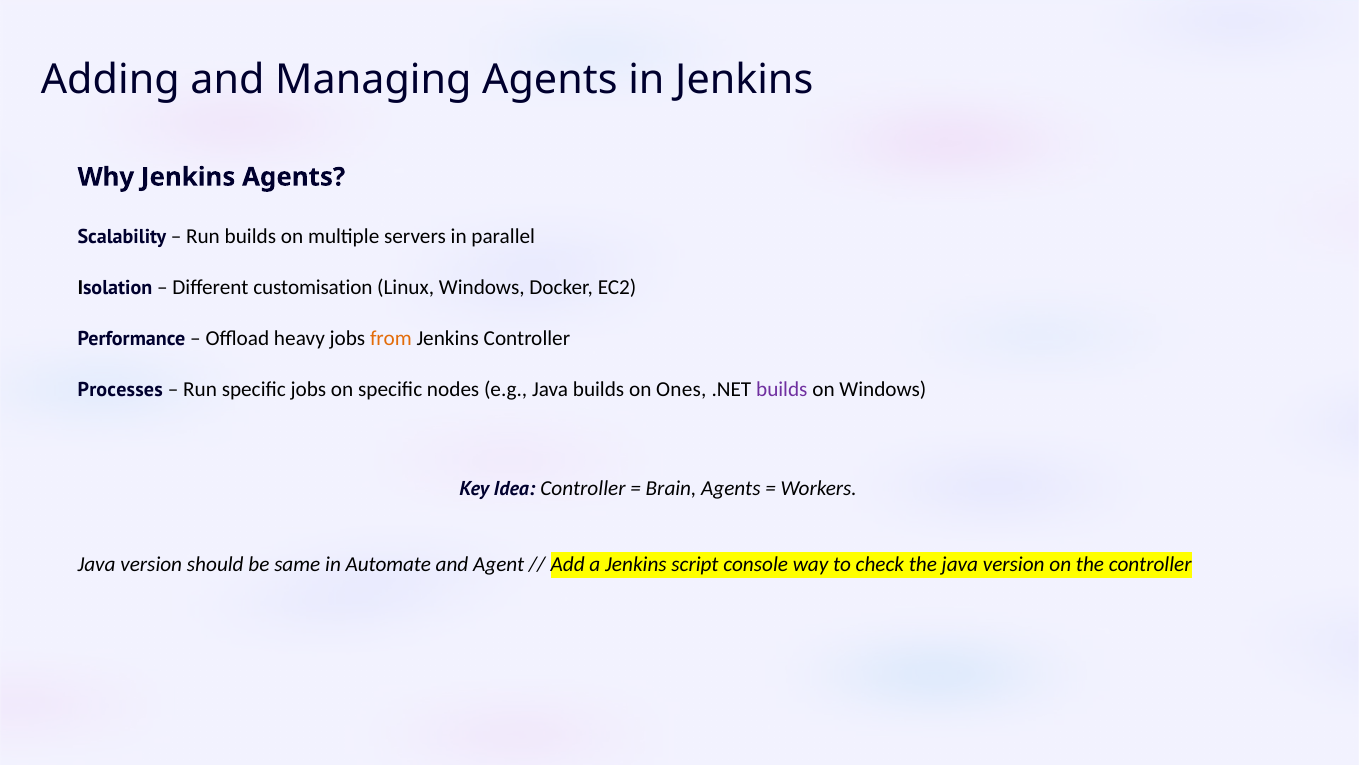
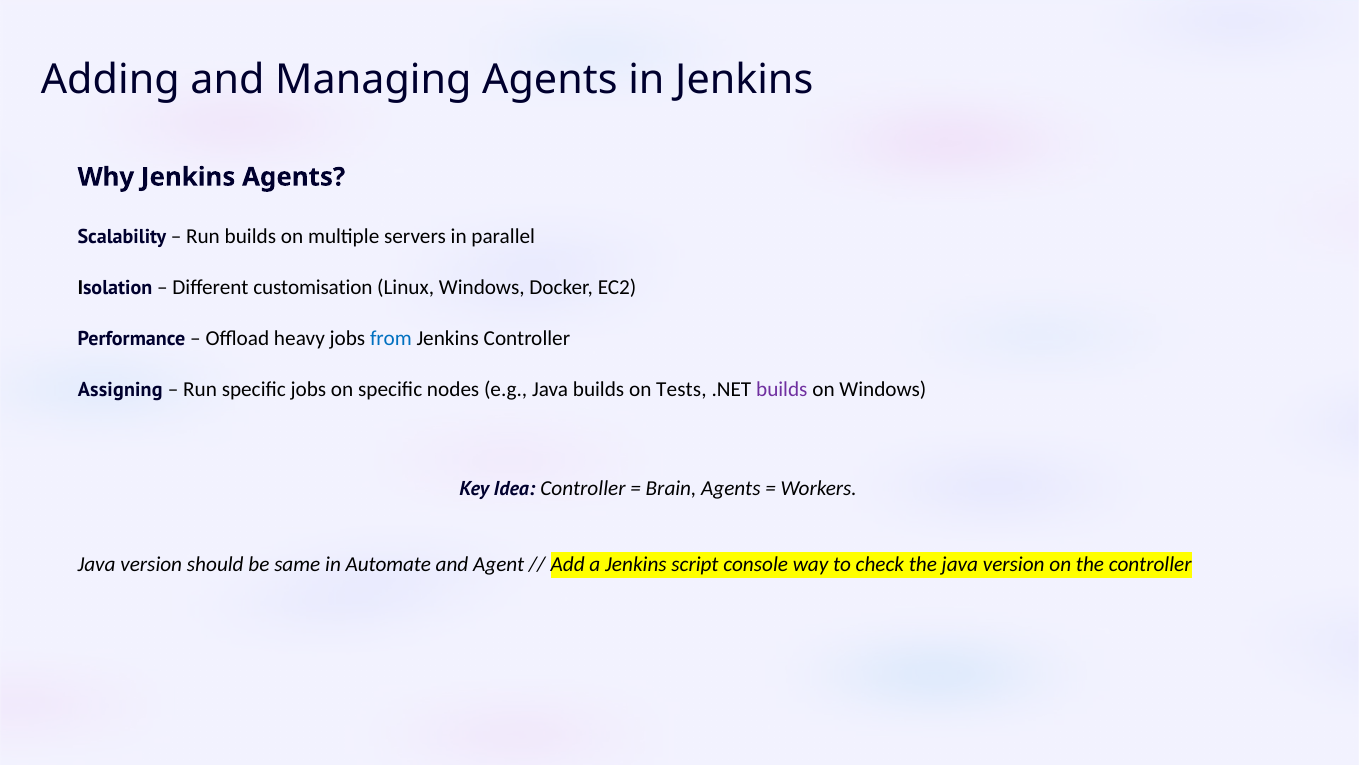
from colour: orange -> blue (391, 338)
Processes: Processes -> Assigning (120, 389)
Ones: Ones -> Tests (681, 389)
